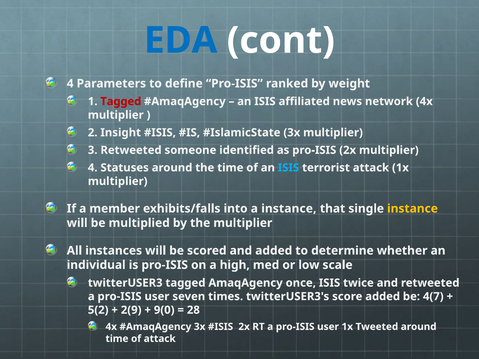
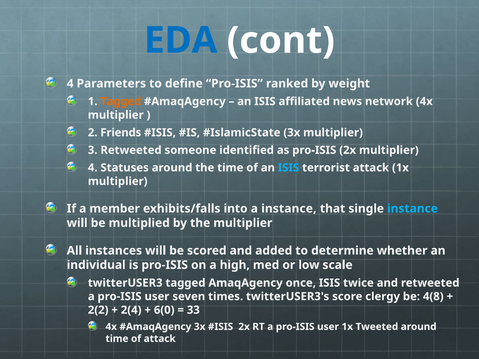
Tagged colour: red -> orange (121, 101)
Insight: Insight -> Friends (121, 133)
instance colour: yellow -> light blue (413, 209)
score added: added -> clergy (383, 297)
4(7: 4(7 -> 4(8 (433, 297)
5(2: 5(2 -> 2(2 (98, 310)
2(9: 2(9 -> 2(4 (131, 310)
9(0: 9(0 -> 6(0 (164, 310)
28: 28 -> 33 (193, 310)
